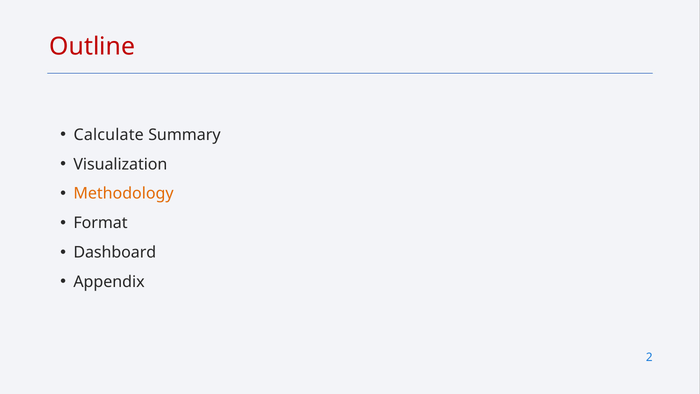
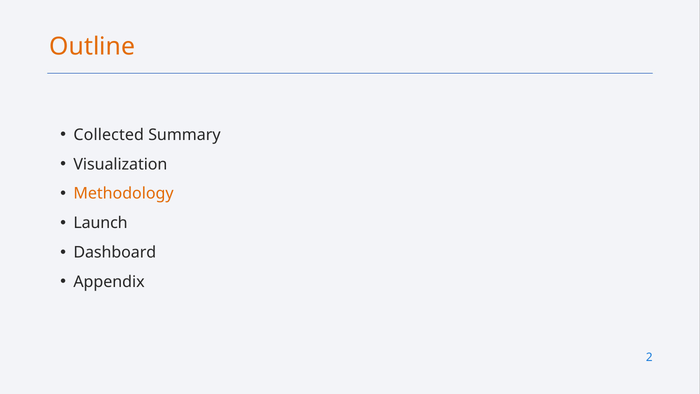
Outline colour: red -> orange (92, 47)
Calculate: Calculate -> Collected (109, 135)
Format: Format -> Launch (101, 223)
